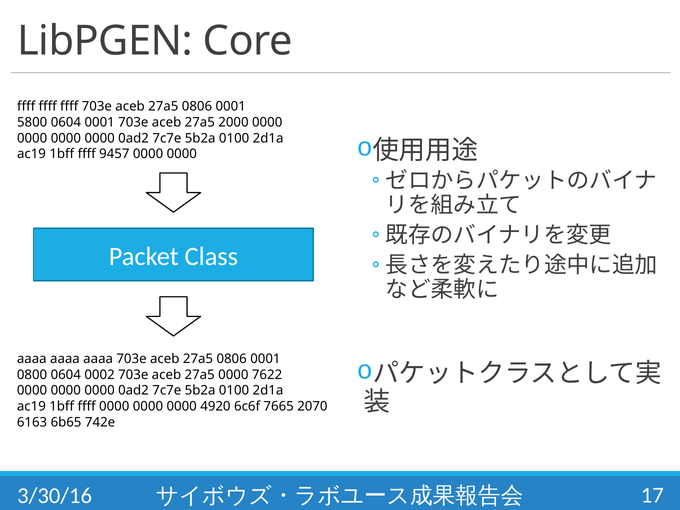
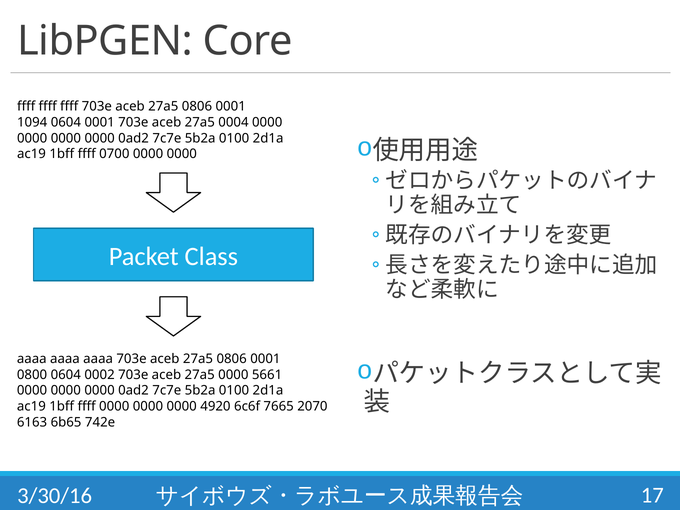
5800: 5800 -> 1094 (32, 122)
2000: 2000 -> 0004 (233, 122)
9457: 9457 -> 0700 (114, 154)
7622: 7622 -> 5661 (267, 375)
